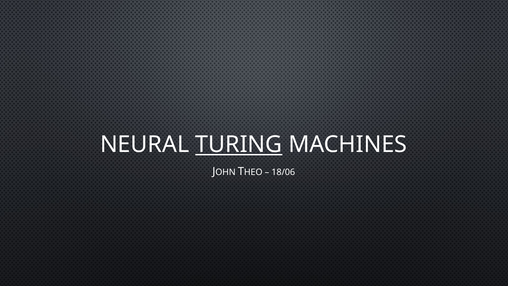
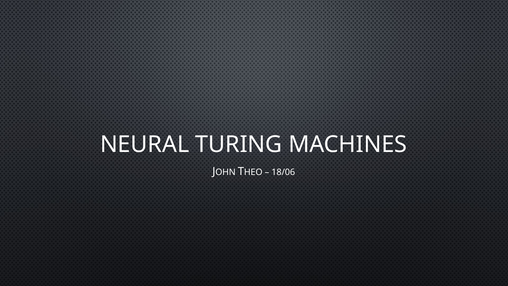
TURING underline: present -> none (239, 144)
